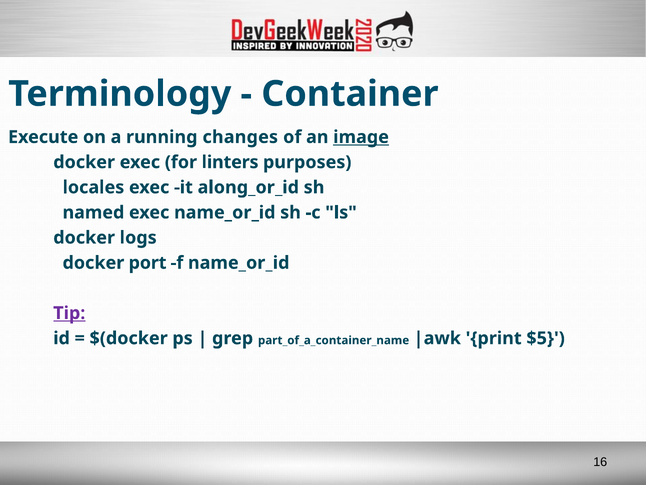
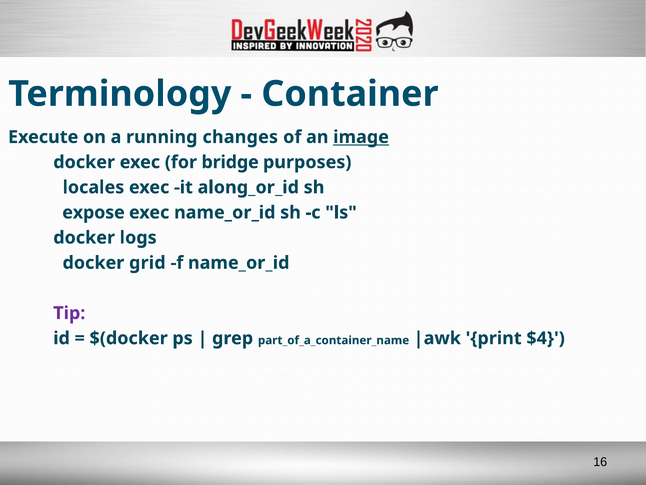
linters: linters -> bridge (230, 162)
named: named -> expose (93, 212)
port: port -> grid (147, 263)
Tip underline: present -> none (69, 313)
$5: $5 -> $4 (546, 338)
